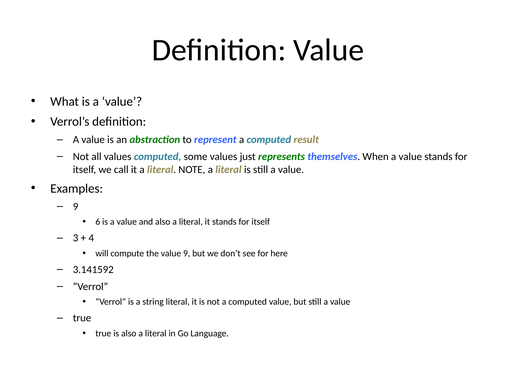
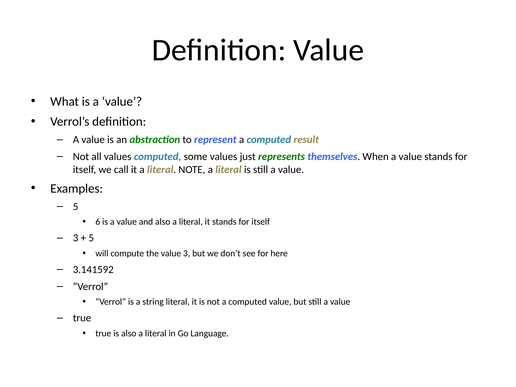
9: 9 -> 5 (76, 206)
4: 4 -> 5 (91, 238)
value 9: 9 -> 3 (187, 253)
